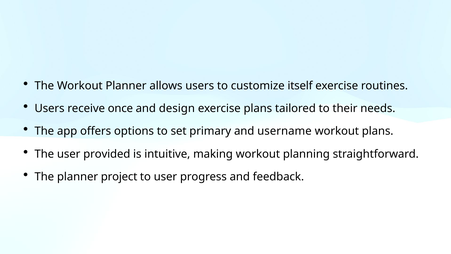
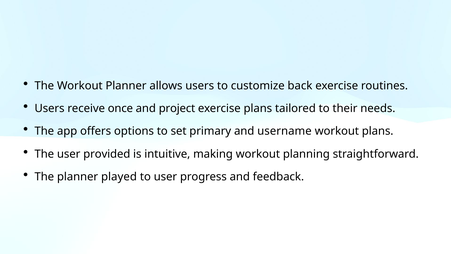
itself: itself -> back (300, 86)
design: design -> project (177, 108)
project: project -> played (119, 177)
